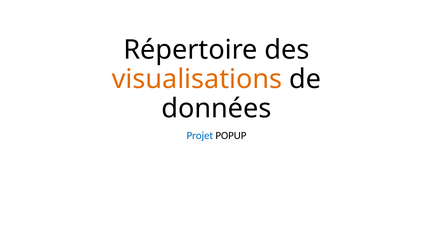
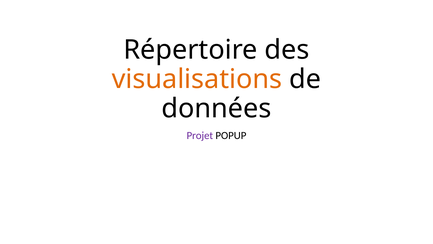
Projet colour: blue -> purple (200, 135)
